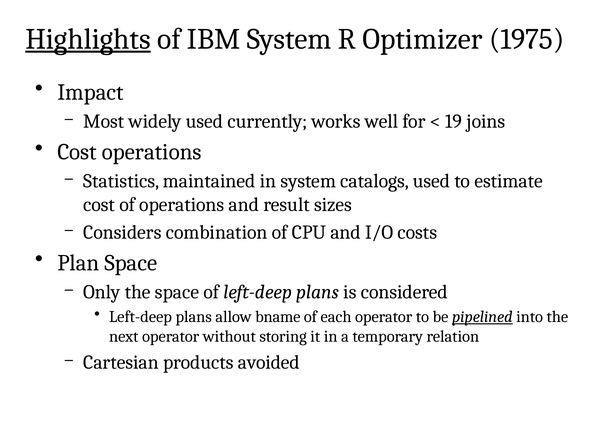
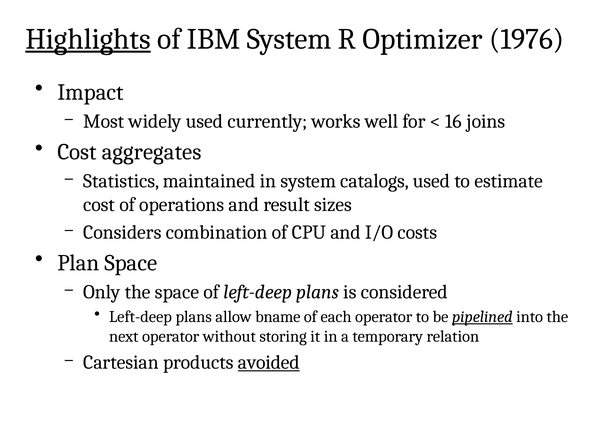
1975: 1975 -> 1976 (527, 39)
19: 19 -> 16 (454, 121)
Cost operations: operations -> aggregates (152, 152)
avoided underline: none -> present (269, 362)
